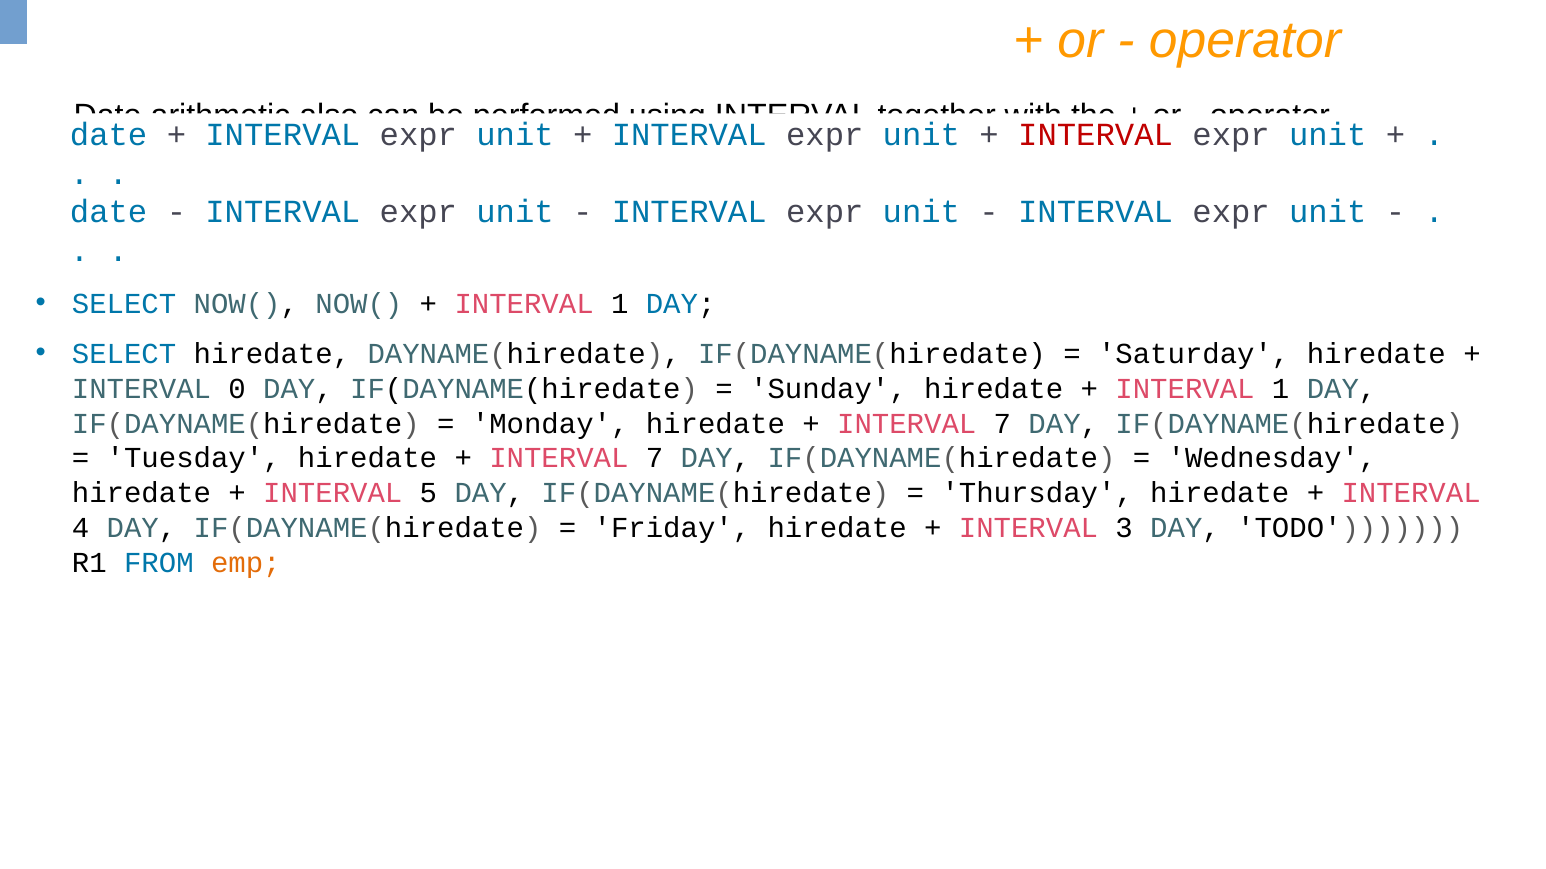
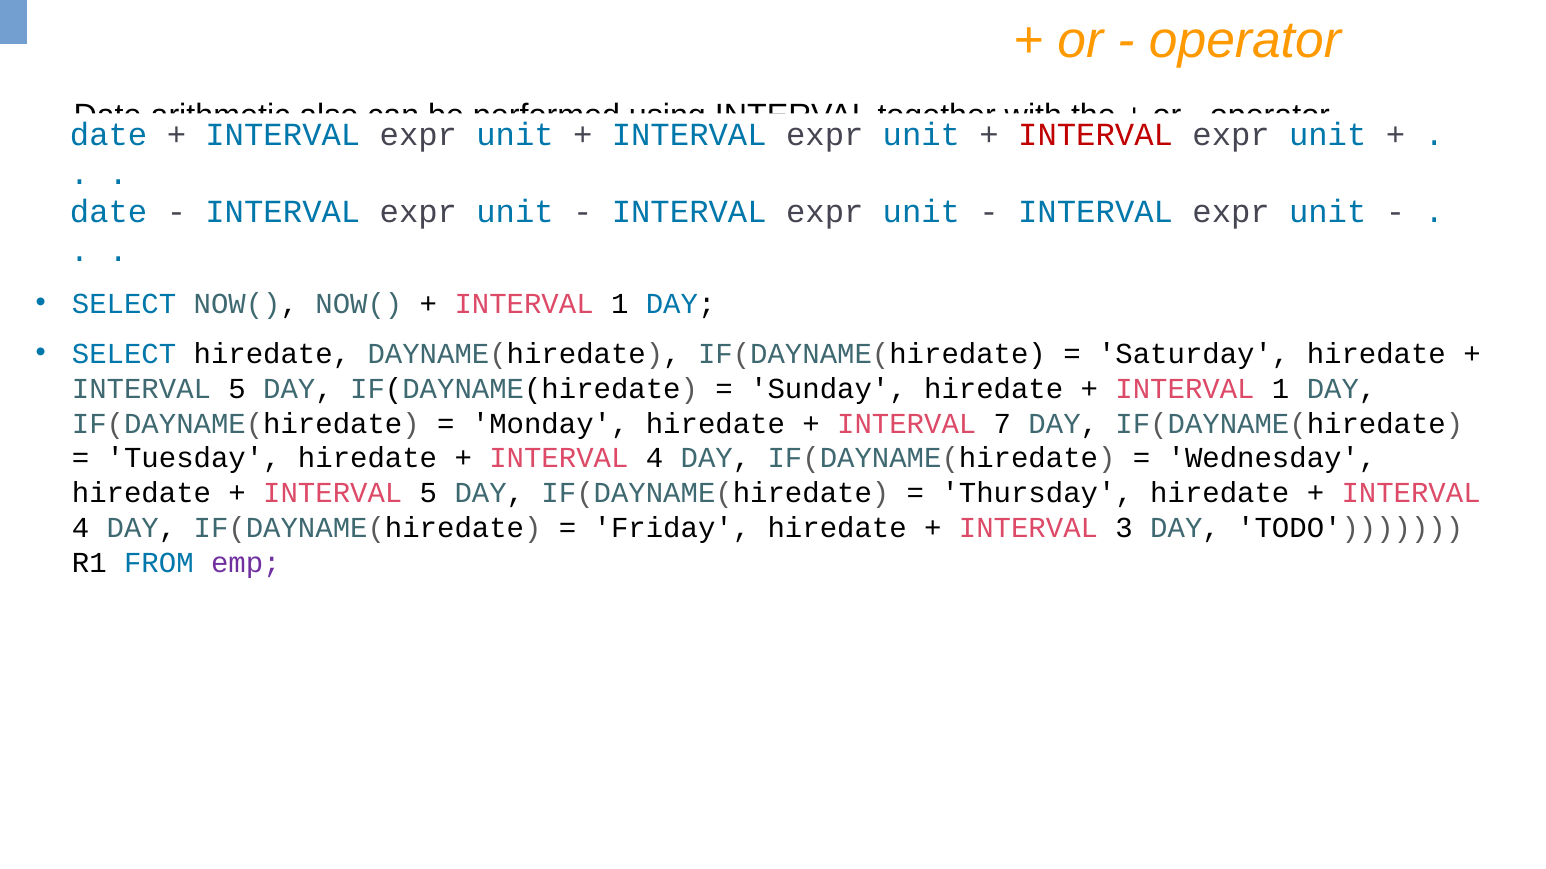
0: 0 -> 5 (237, 389)
7: 7 -> 4 (655, 459)
emp colour: orange -> purple (246, 563)
